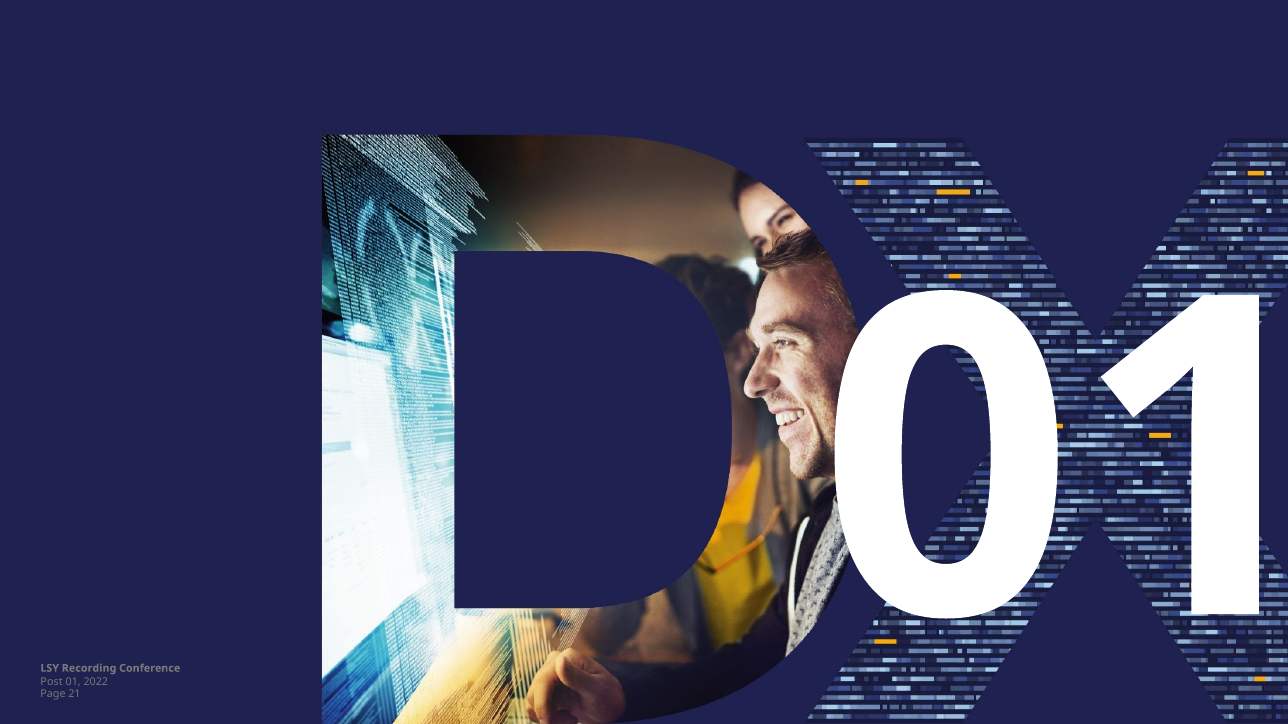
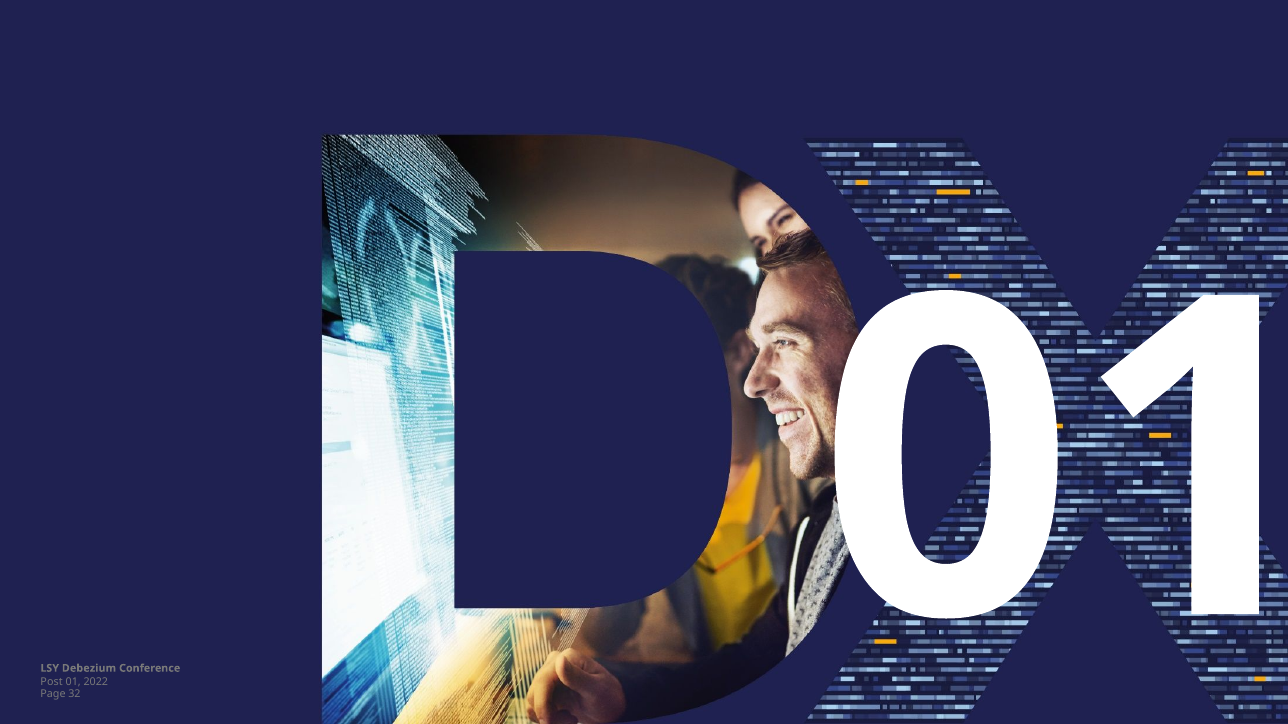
Recording: Recording -> Debezium (89, 669)
21: 21 -> 32 (74, 695)
